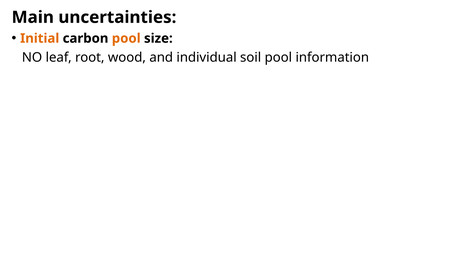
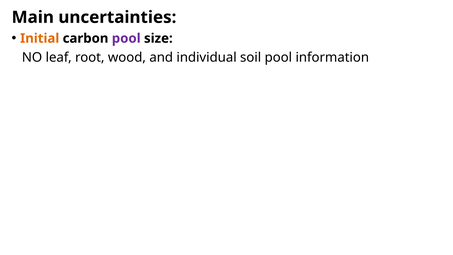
pool colour: orange -> purple (126, 38)
